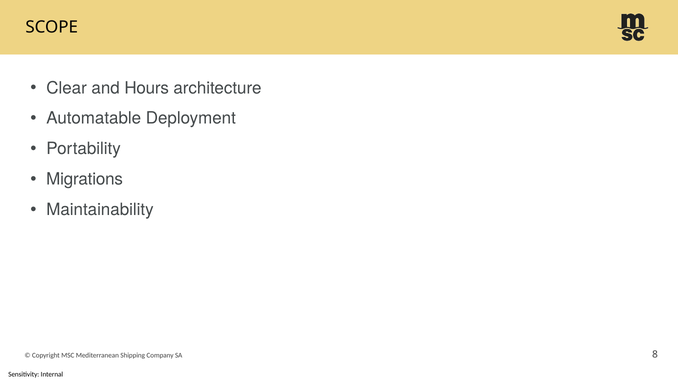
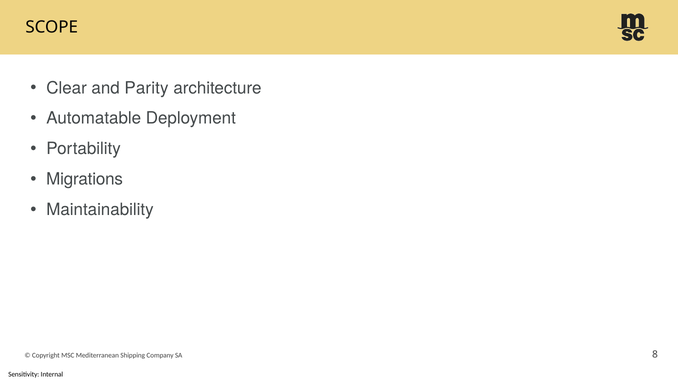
Hours: Hours -> Parity (146, 88)
